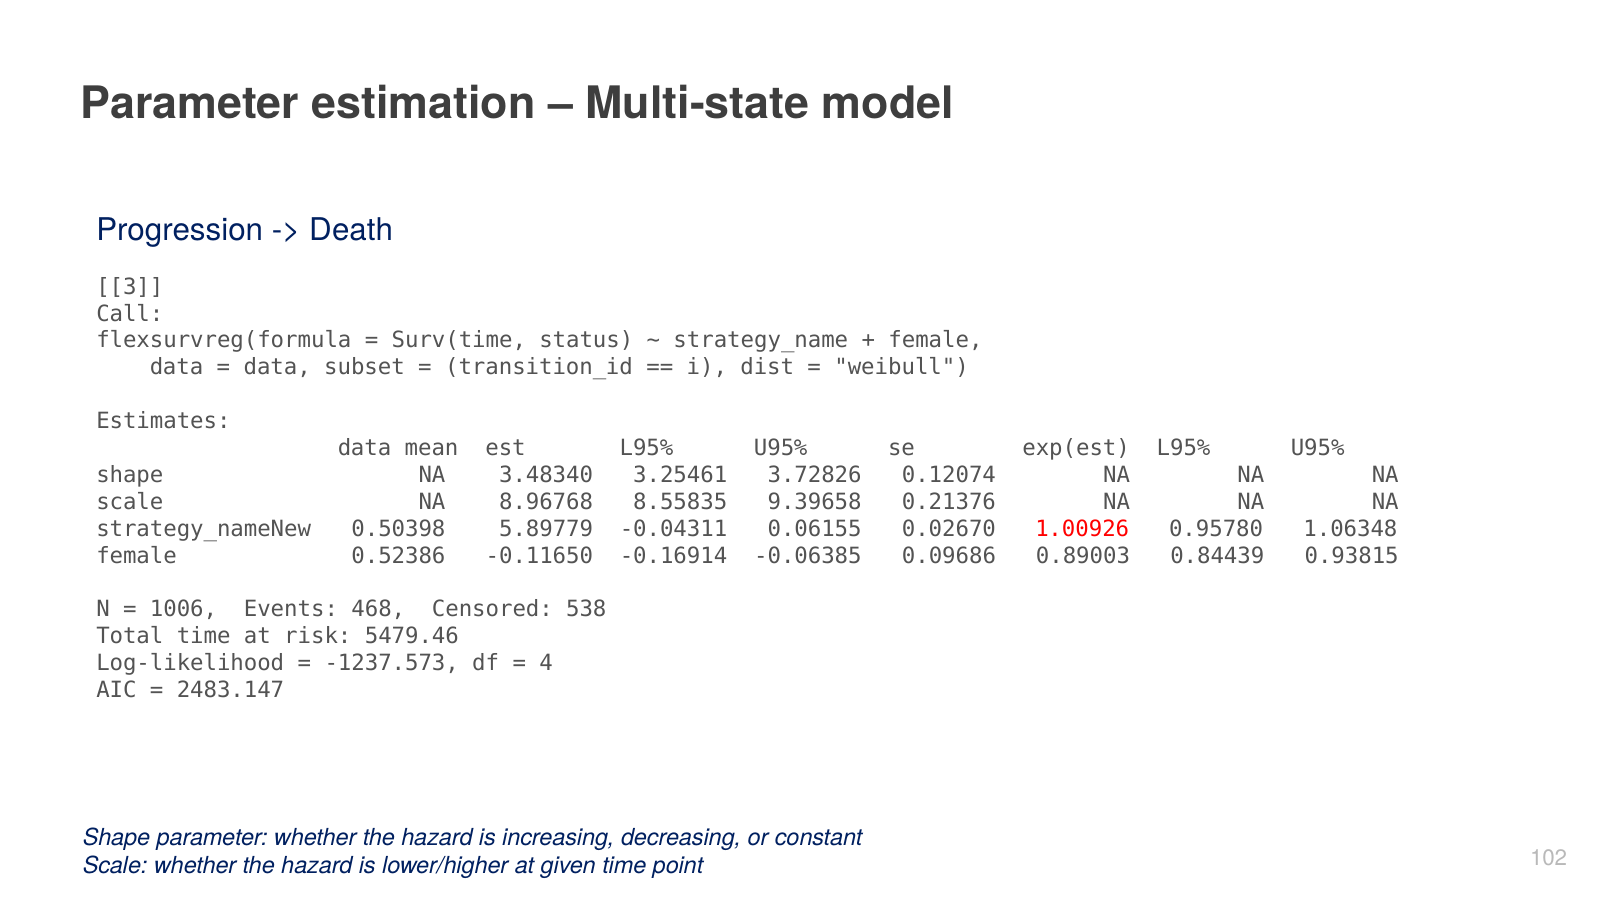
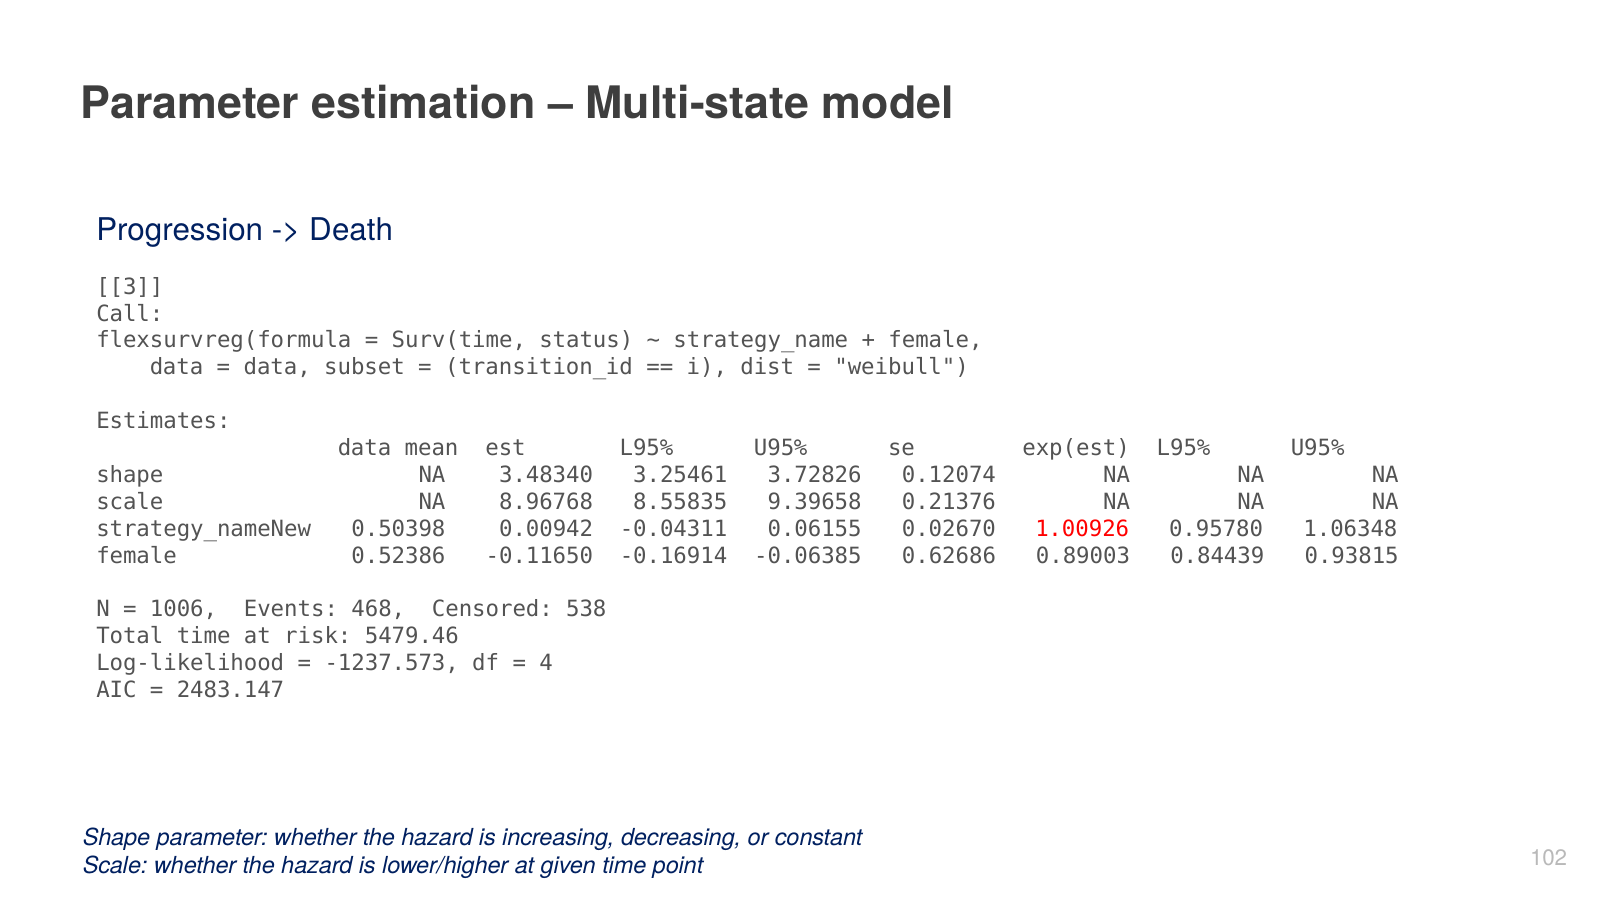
5.89779: 5.89779 -> 0.00942 (546, 529)
0.09686: 0.09686 -> 0.62686 (949, 556)
